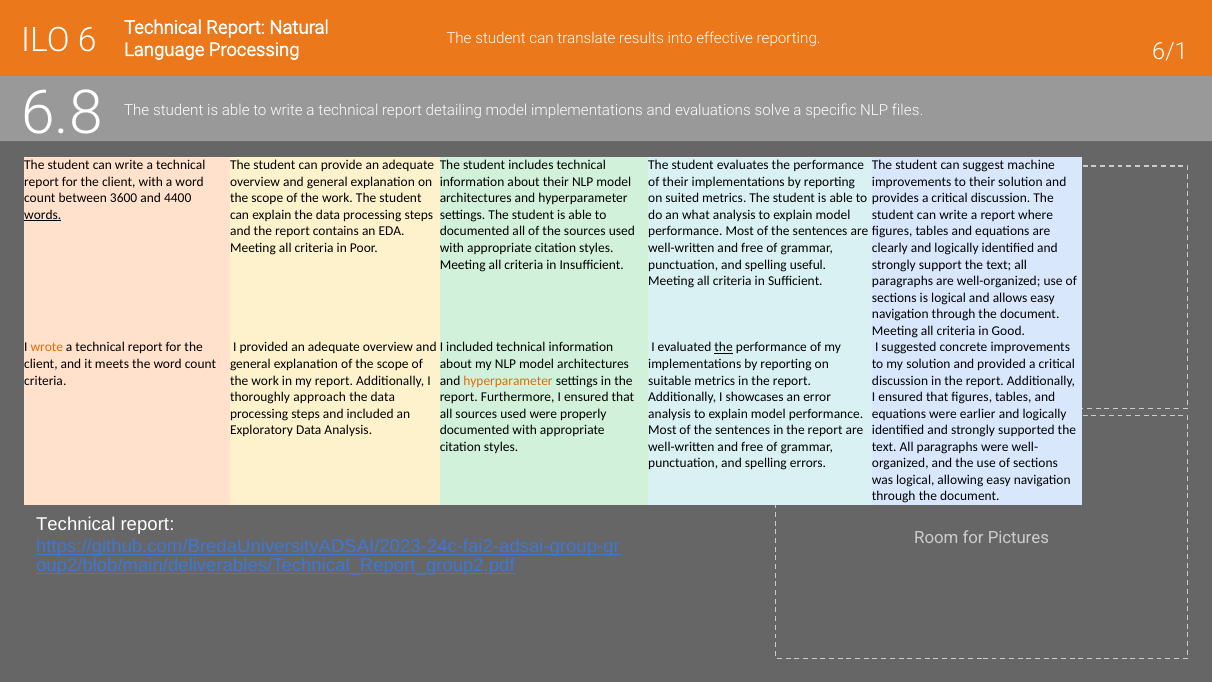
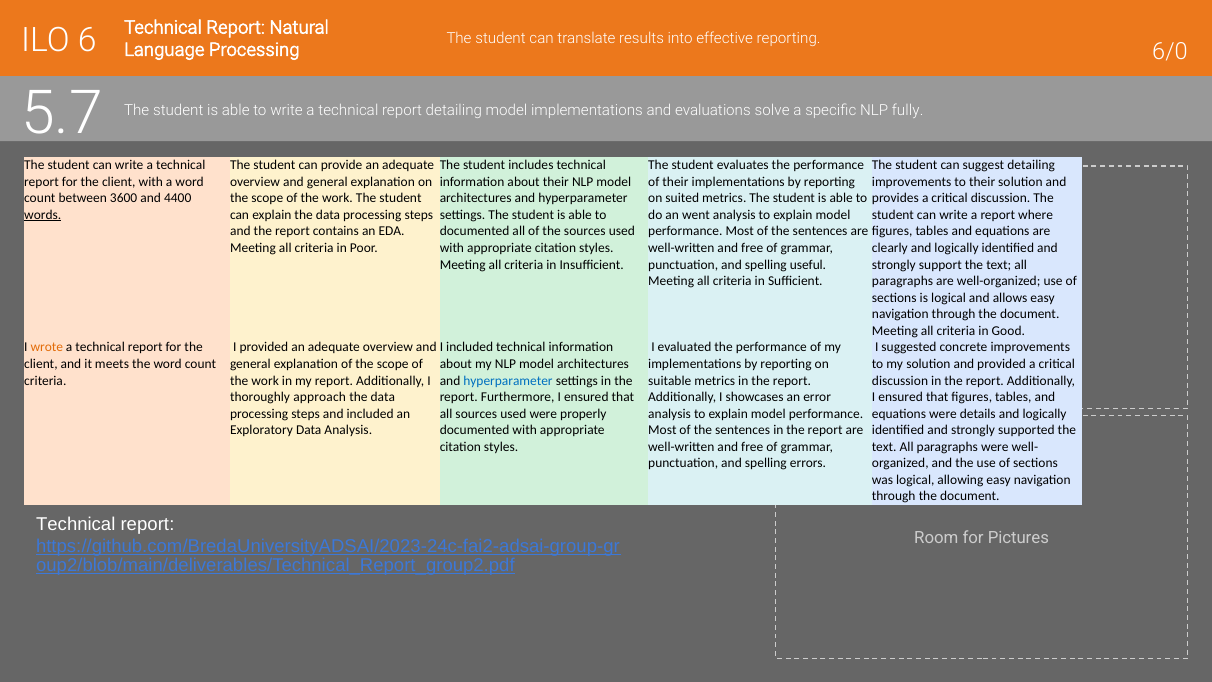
6/1: 6/1 -> 6/0 (1170, 52)
6.8: 6.8 -> 5.7 (62, 113)
files: files -> fully (908, 110)
suggest machine: machine -> detailing (1031, 165)
what: what -> went (696, 215)
the underline: present -> none (724, 347)
hyperparameter colour: orange -> blue (508, 380)
earlier: earlier -> details (978, 414)
